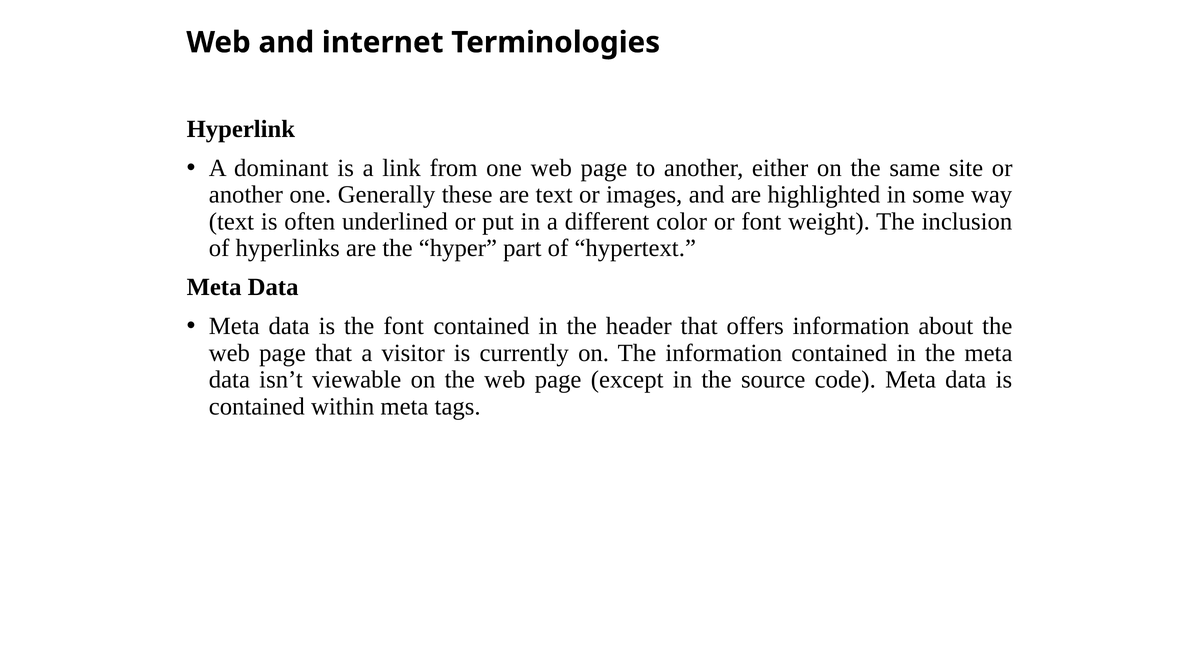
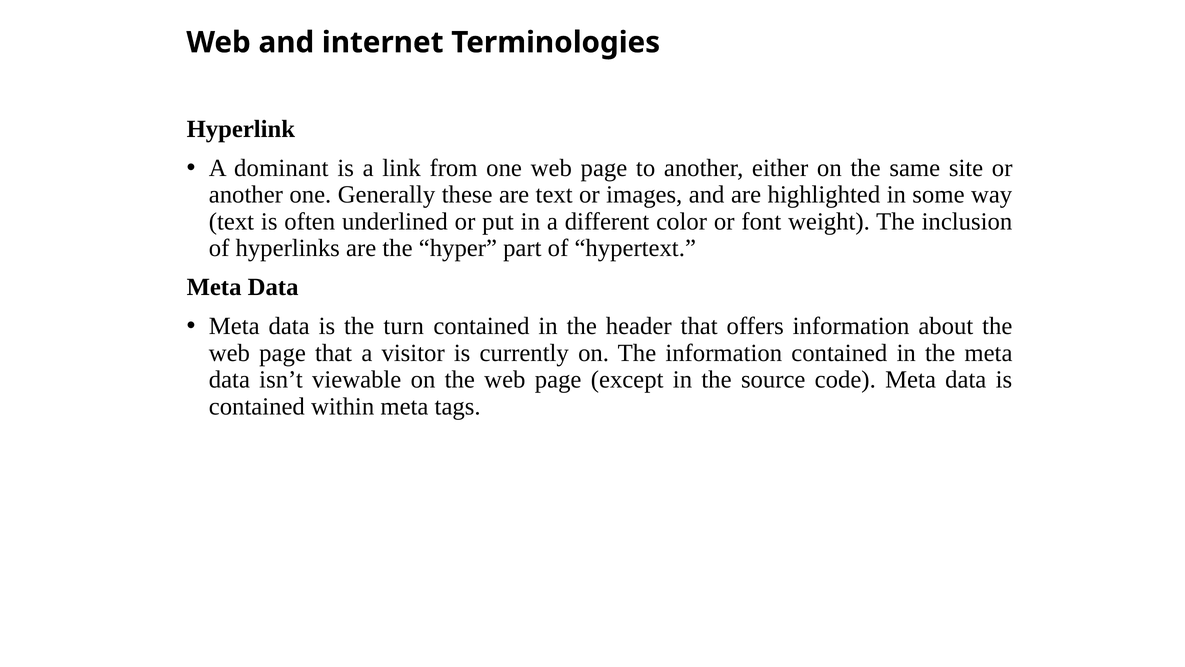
the font: font -> turn (404, 326)
